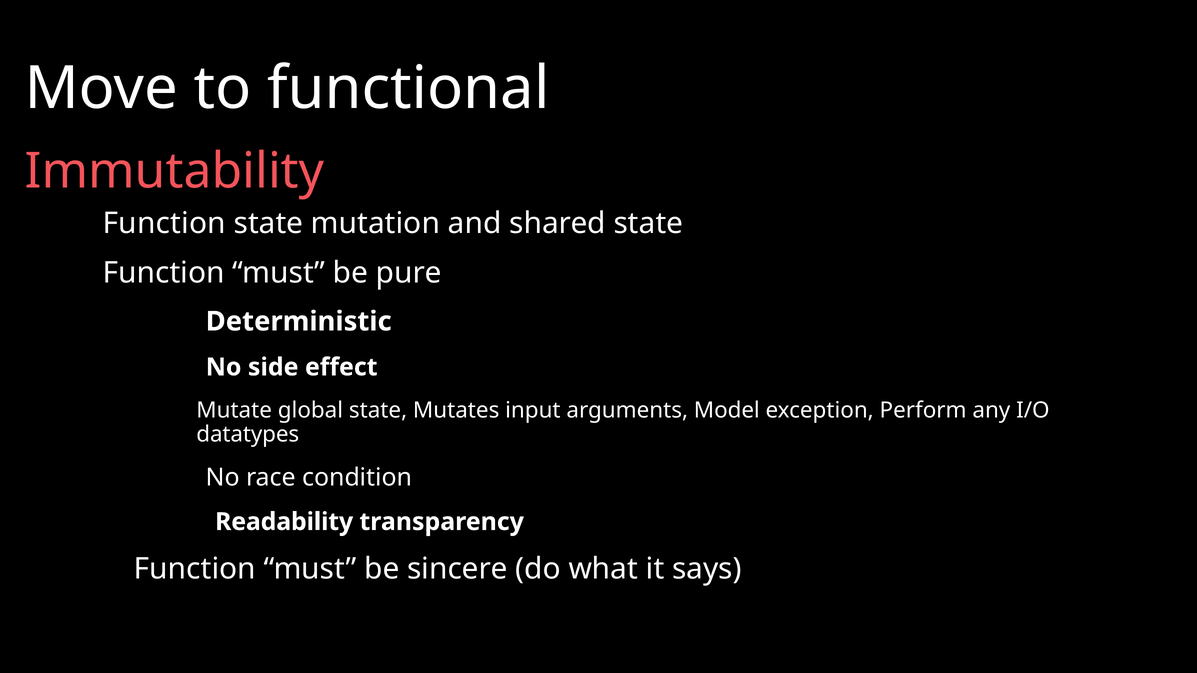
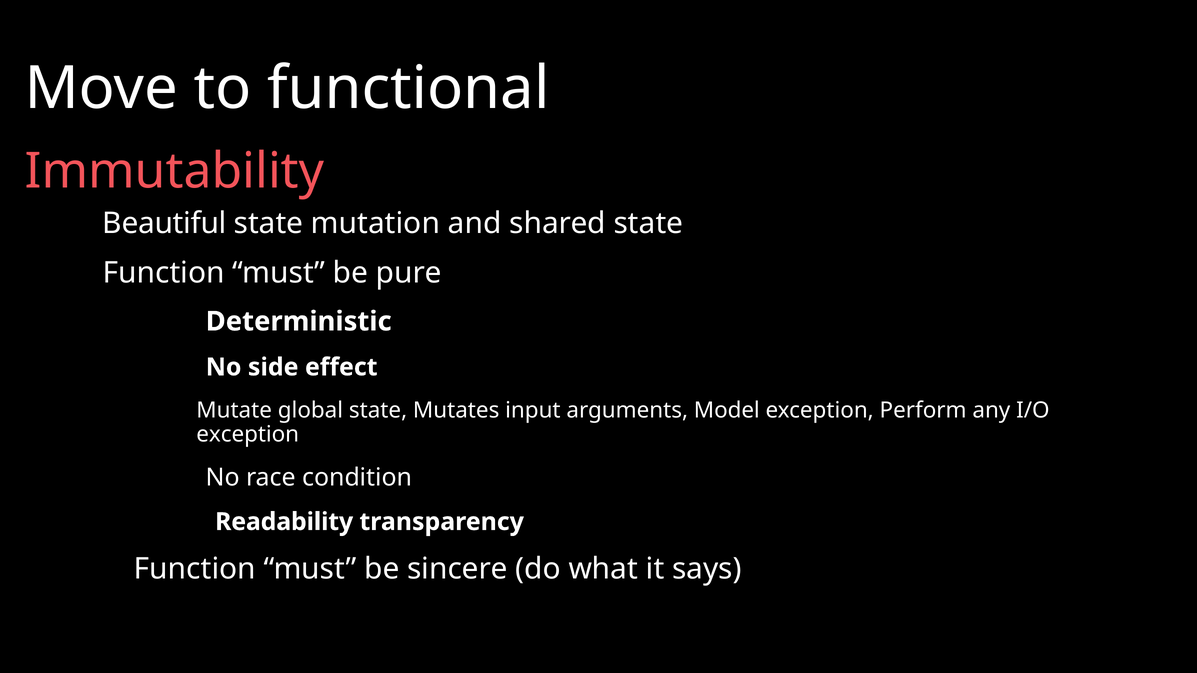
Function: Function -> Beautiful (165, 223)
datatypes: datatypes -> exception (248, 435)
